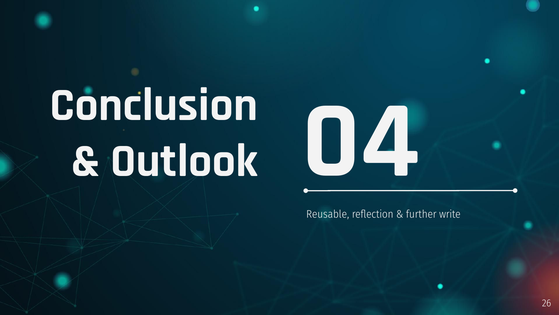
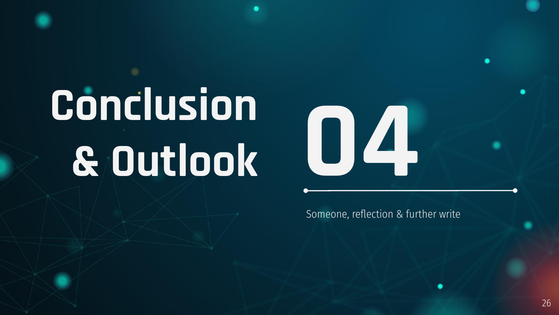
Reusable: Reusable -> Someone (328, 214)
